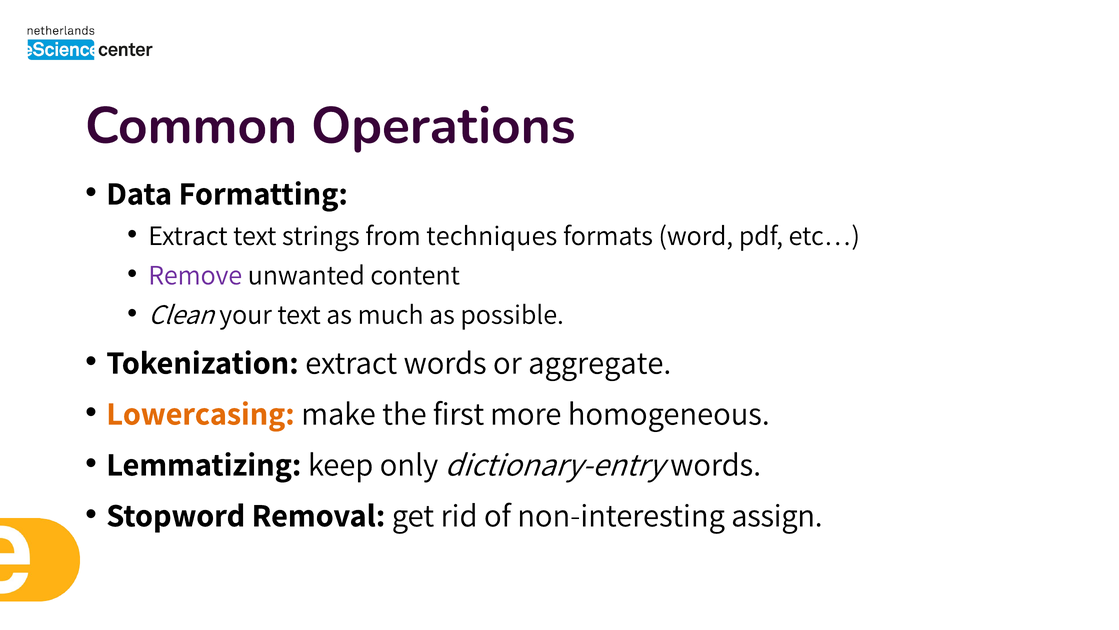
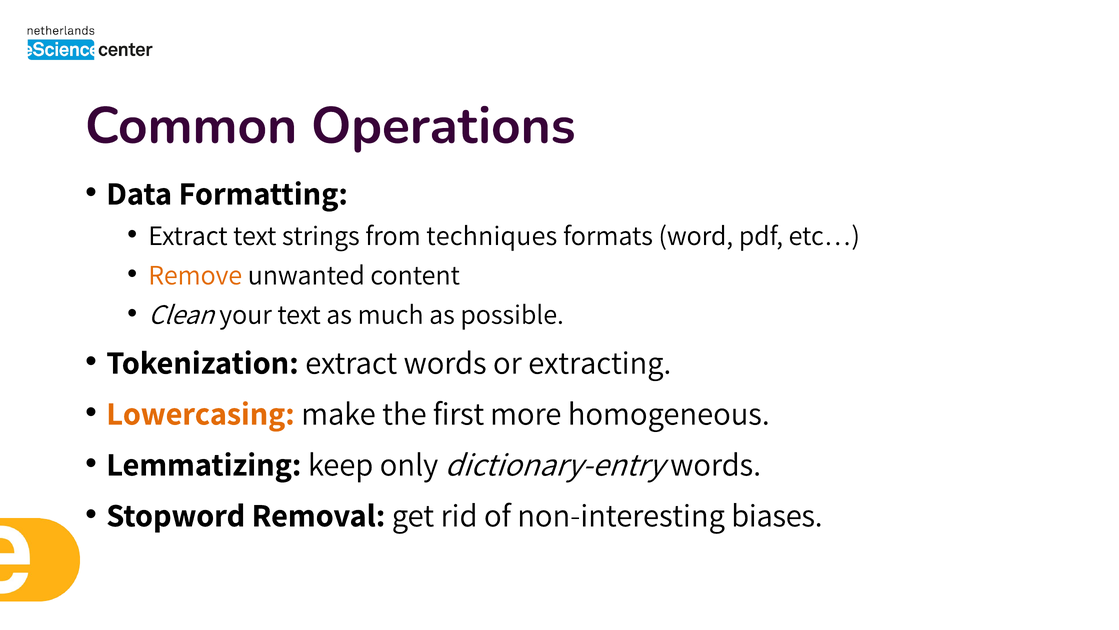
Remove colour: purple -> orange (195, 275)
aggregate: aggregate -> extracting (600, 363)
assign: assign -> biases (777, 515)
